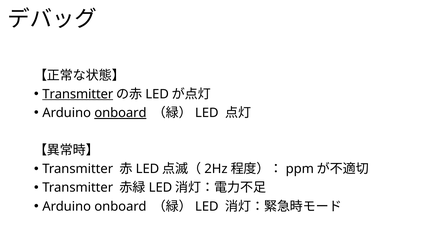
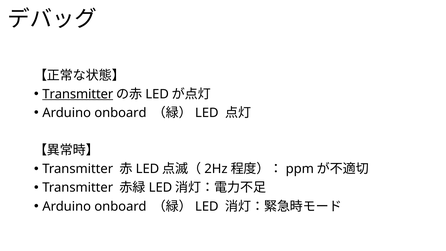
onboard underline: present -> none (120, 113)
